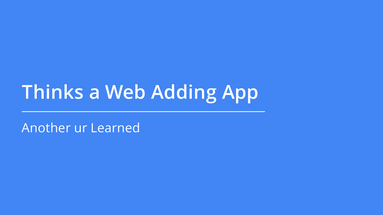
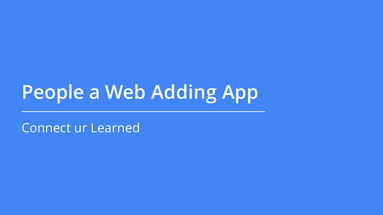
Thinks: Thinks -> People (53, 93)
Another: Another -> Connect (46, 128)
